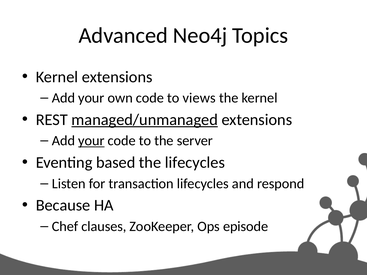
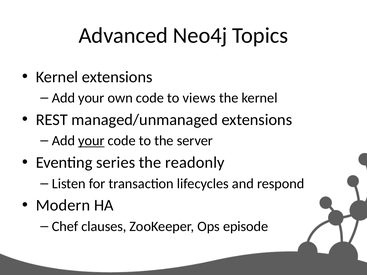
managed/unmanaged underline: present -> none (145, 120)
based: based -> series (116, 163)
the lifecycles: lifecycles -> readonly (195, 163)
Because: Because -> Modern (63, 206)
